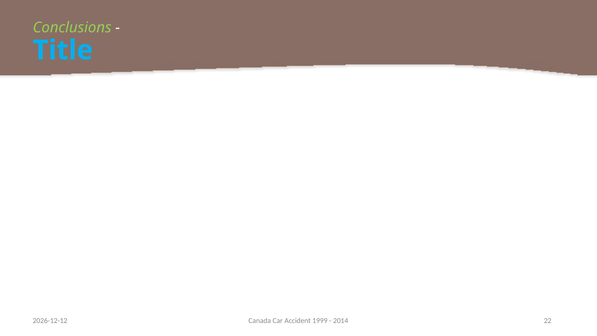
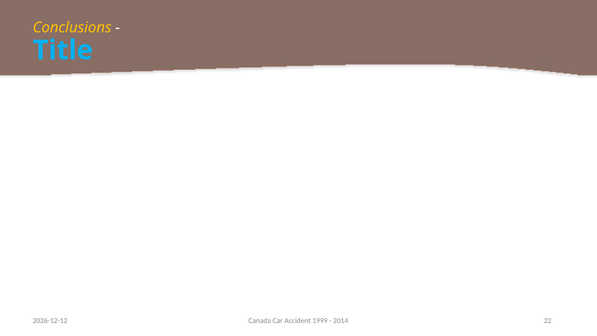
Conclusions colour: light green -> yellow (72, 27)
